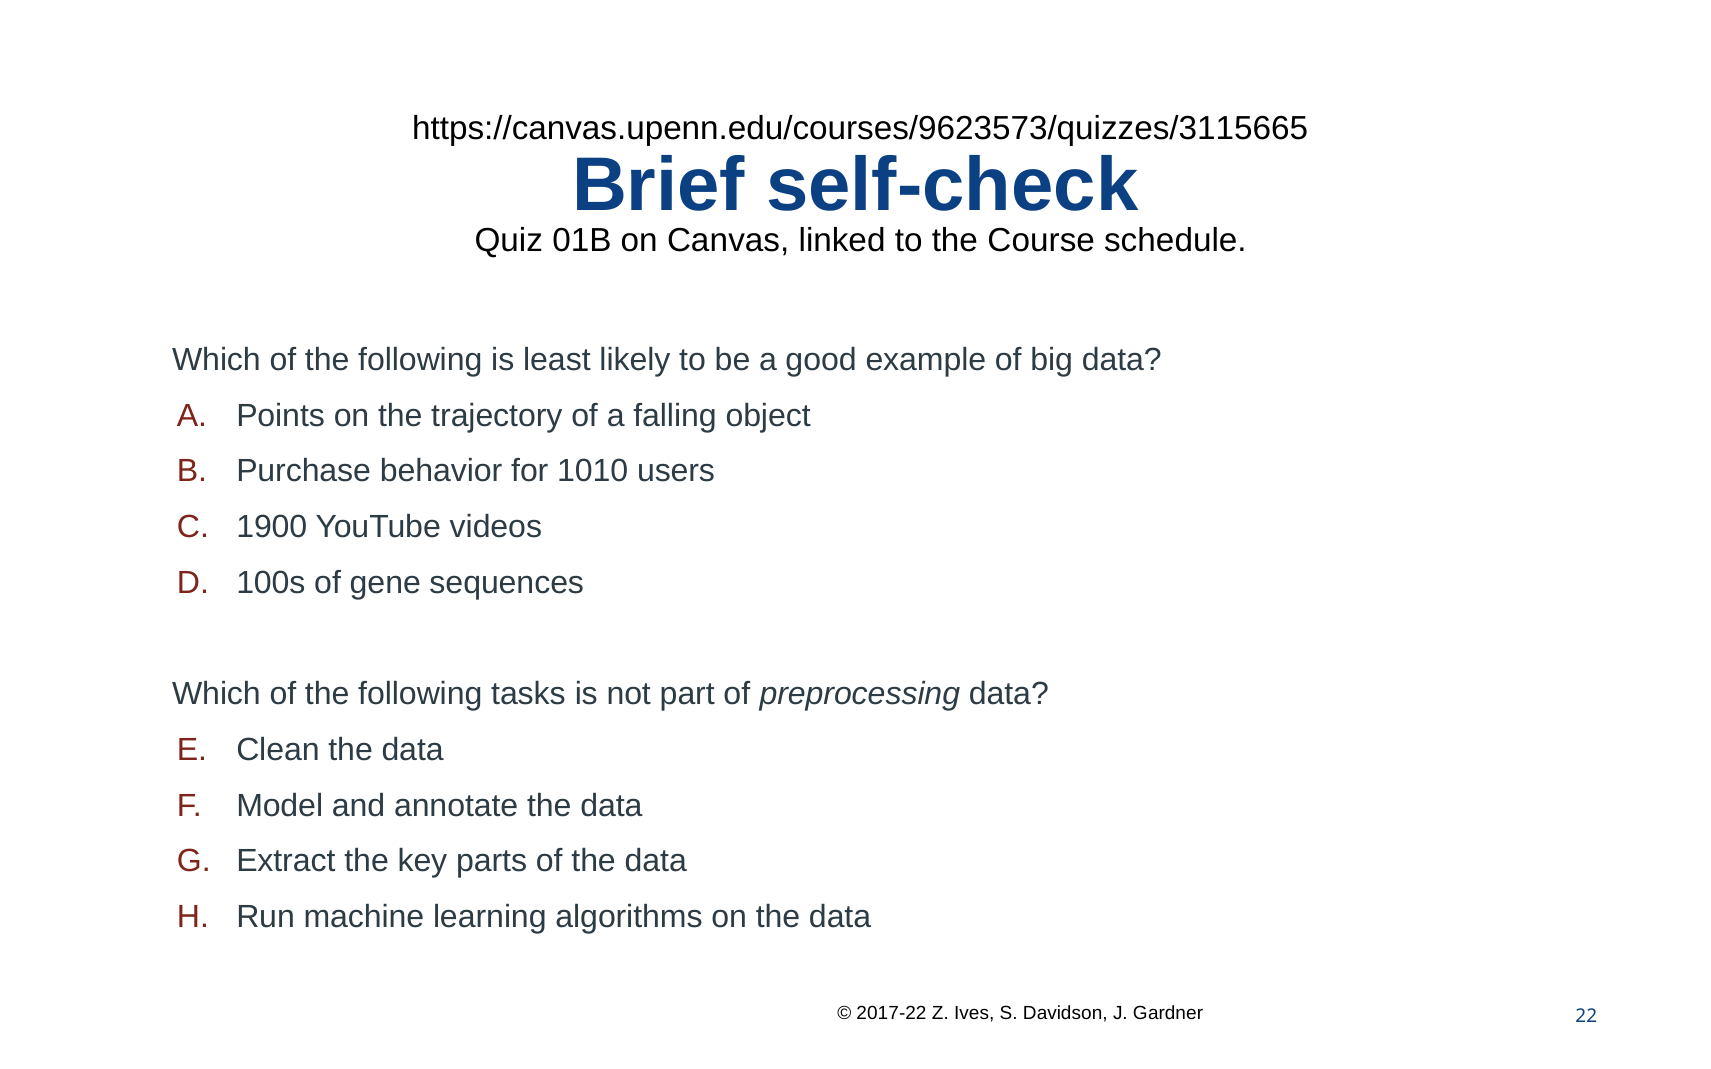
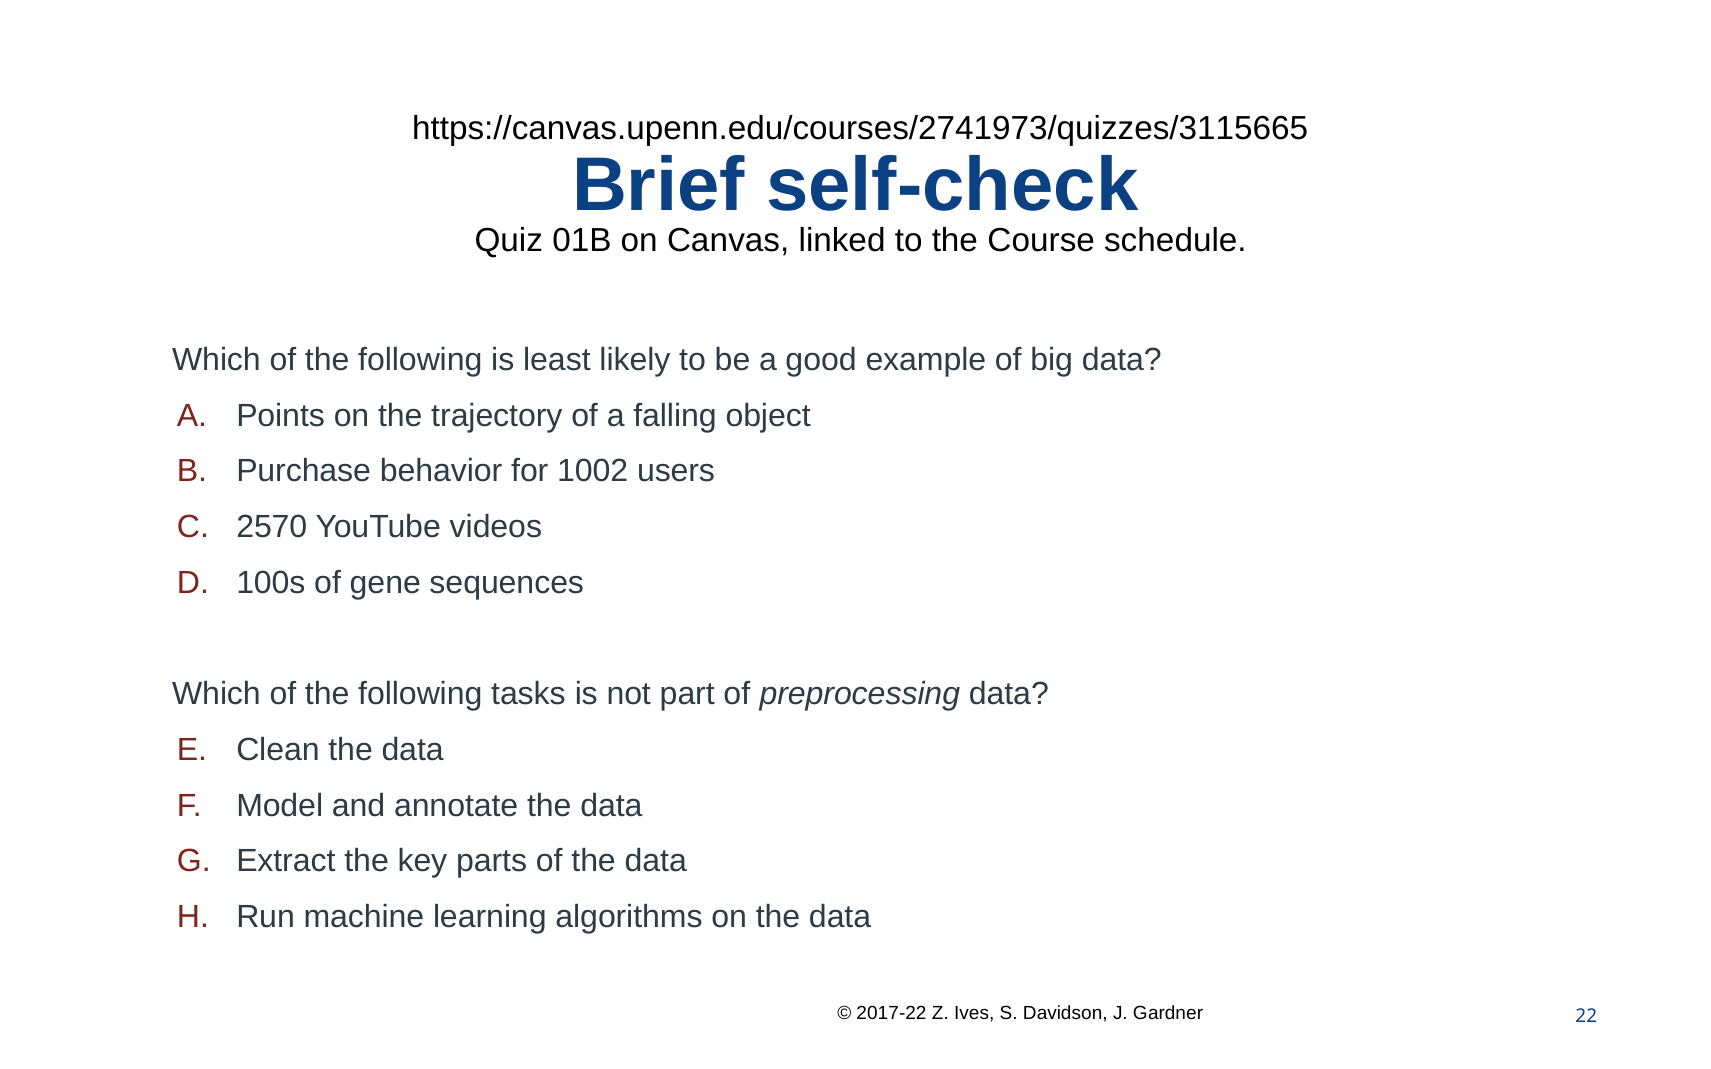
https://canvas.upenn.edu/courses/9623573/quizzes/3115665: https://canvas.upenn.edu/courses/9623573/quizzes/3115665 -> https://canvas.upenn.edu/courses/2741973/quizzes/3115665 (860, 128)
1010: 1010 -> 1002 (593, 471)
1900: 1900 -> 2570 (272, 527)
